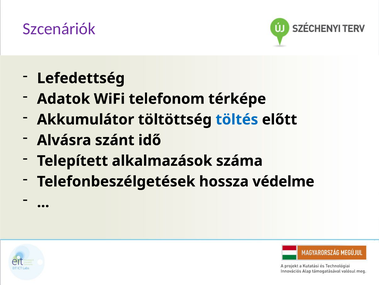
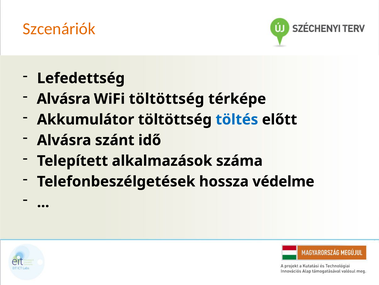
Szcenáriók colour: purple -> orange (59, 29)
Adatok: Adatok -> Alvásra (64, 99)
WiFi telefonom: telefonom -> töltöttség (167, 99)
